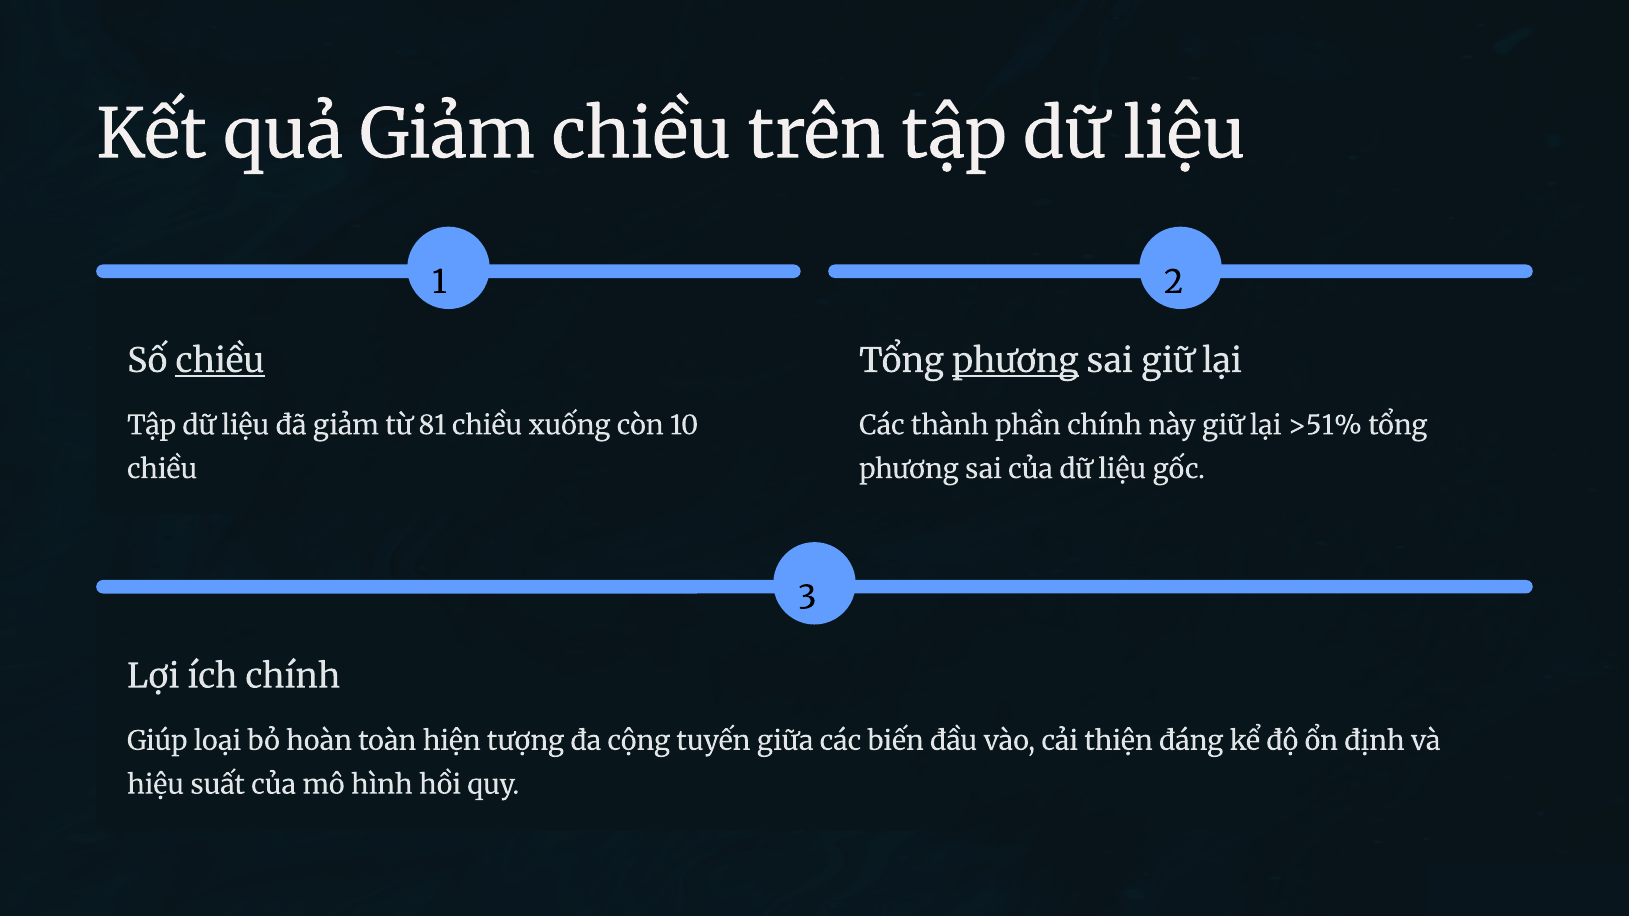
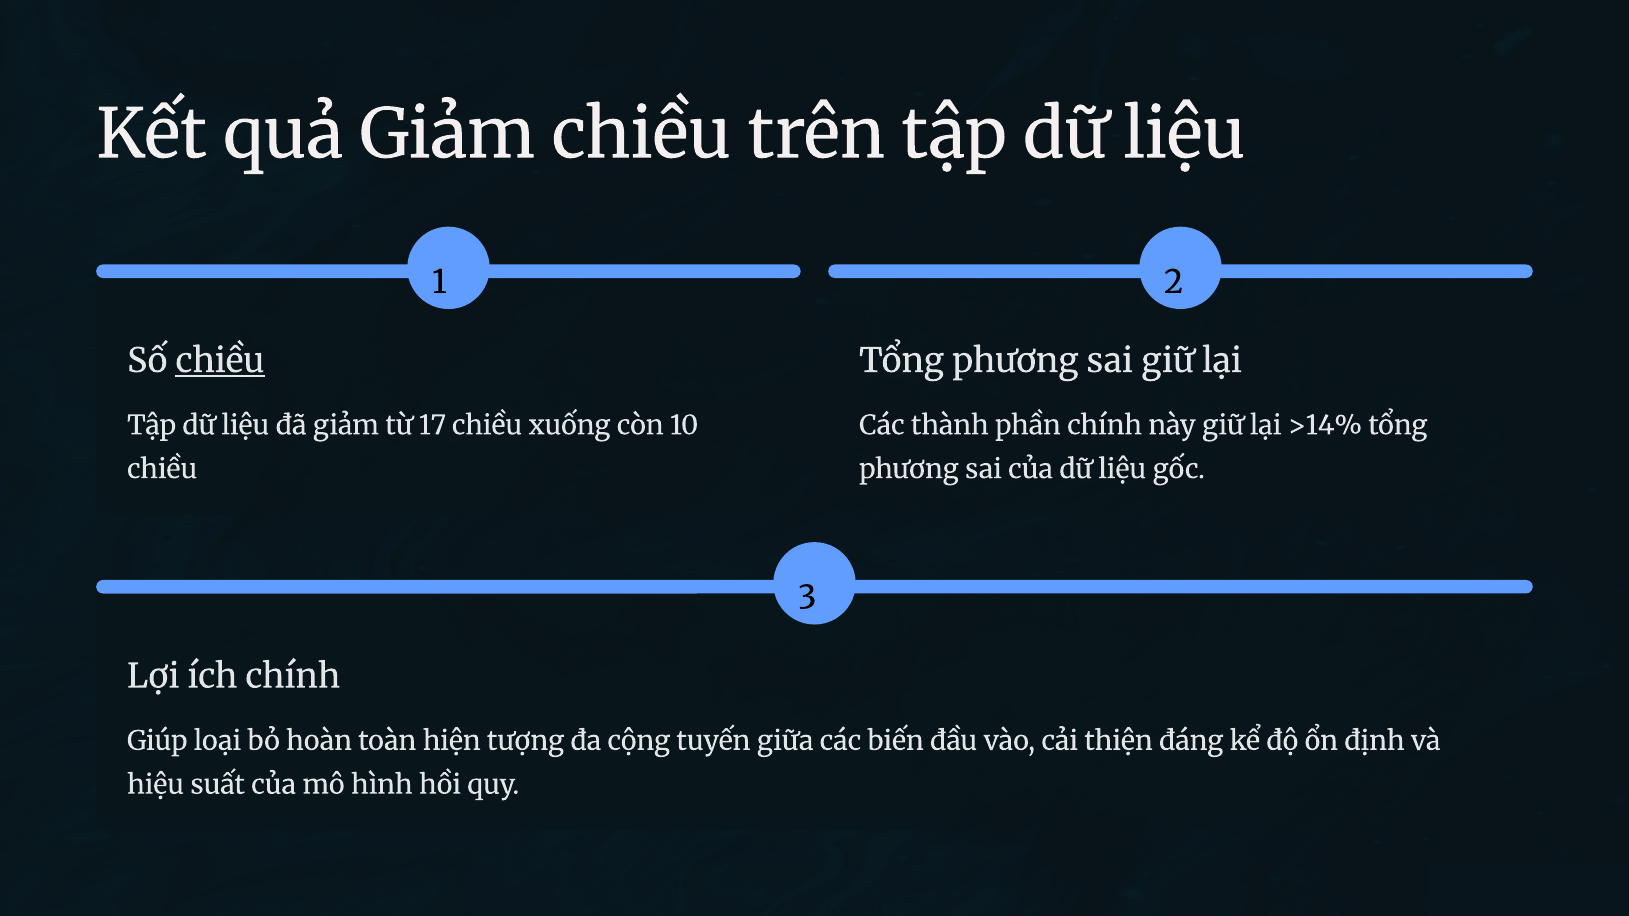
phương underline: present -> none (1016, 361)
81: 81 -> 17 (432, 426)
>51%: >51% -> >14% (1325, 426)
